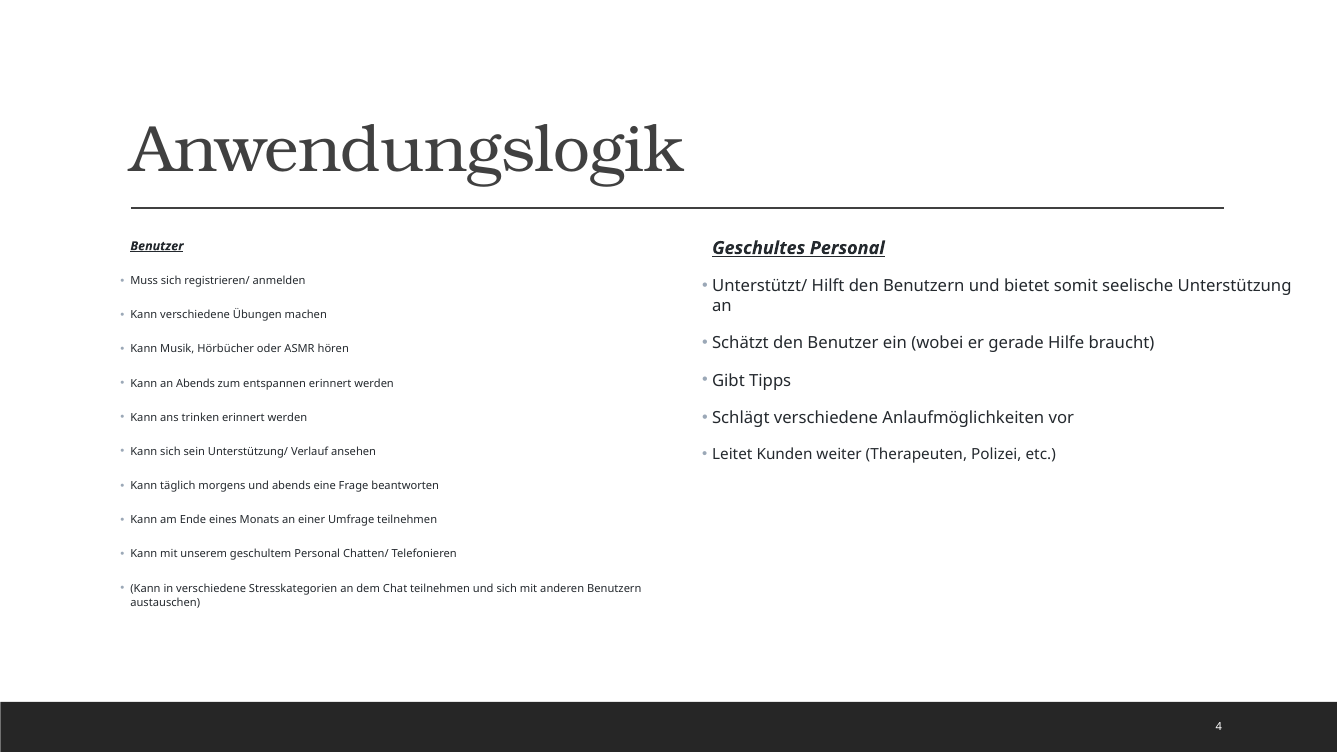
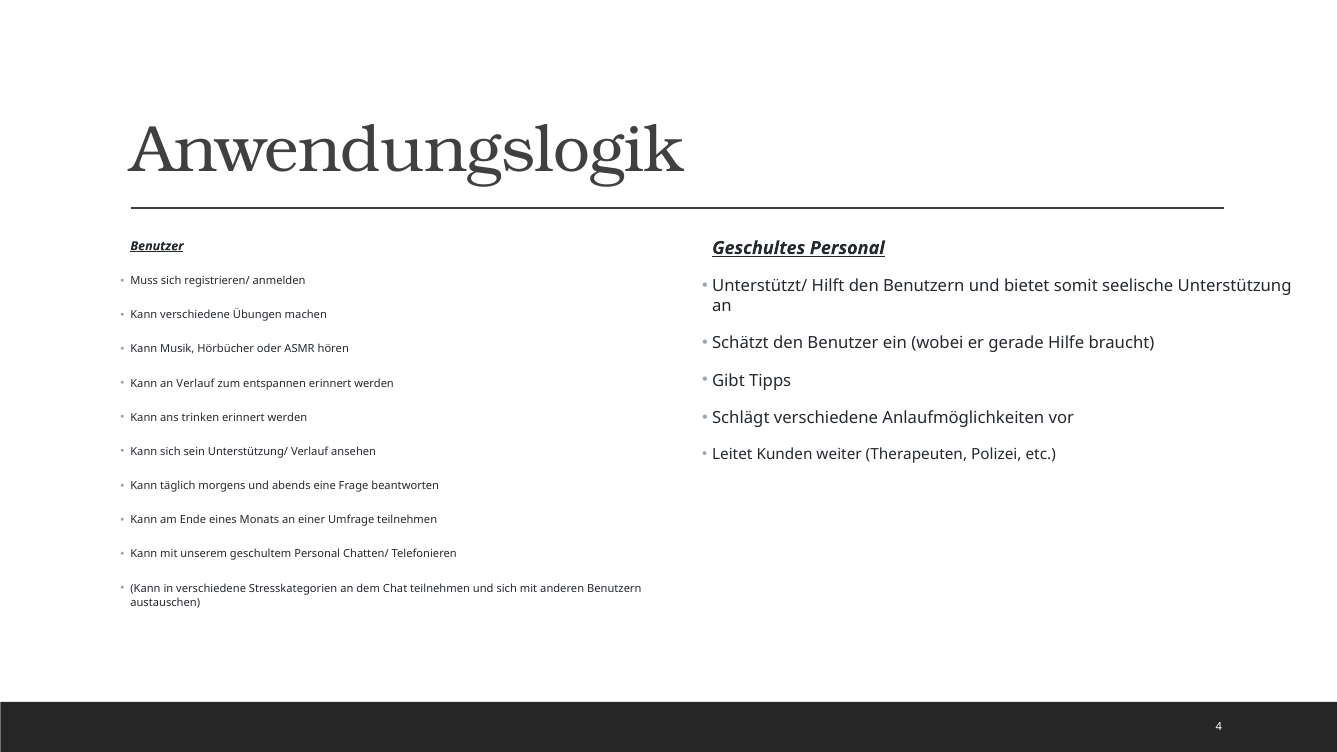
an Abends: Abends -> Verlauf (196, 383)
